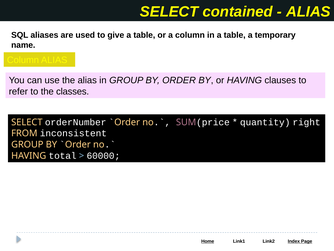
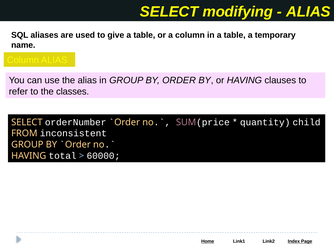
contained: contained -> modifying (238, 12)
right: right -> child (307, 122)
